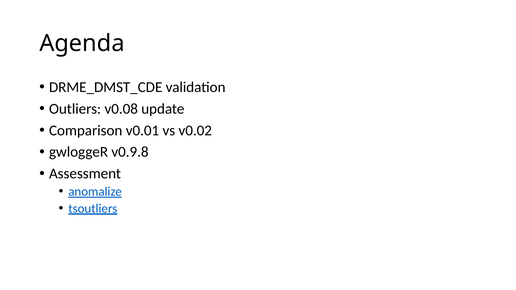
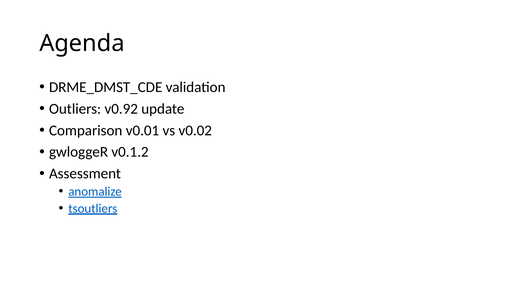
v0.08: v0.08 -> v0.92 (121, 109)
v0.9.8: v0.9.8 -> v0.1.2 (130, 152)
